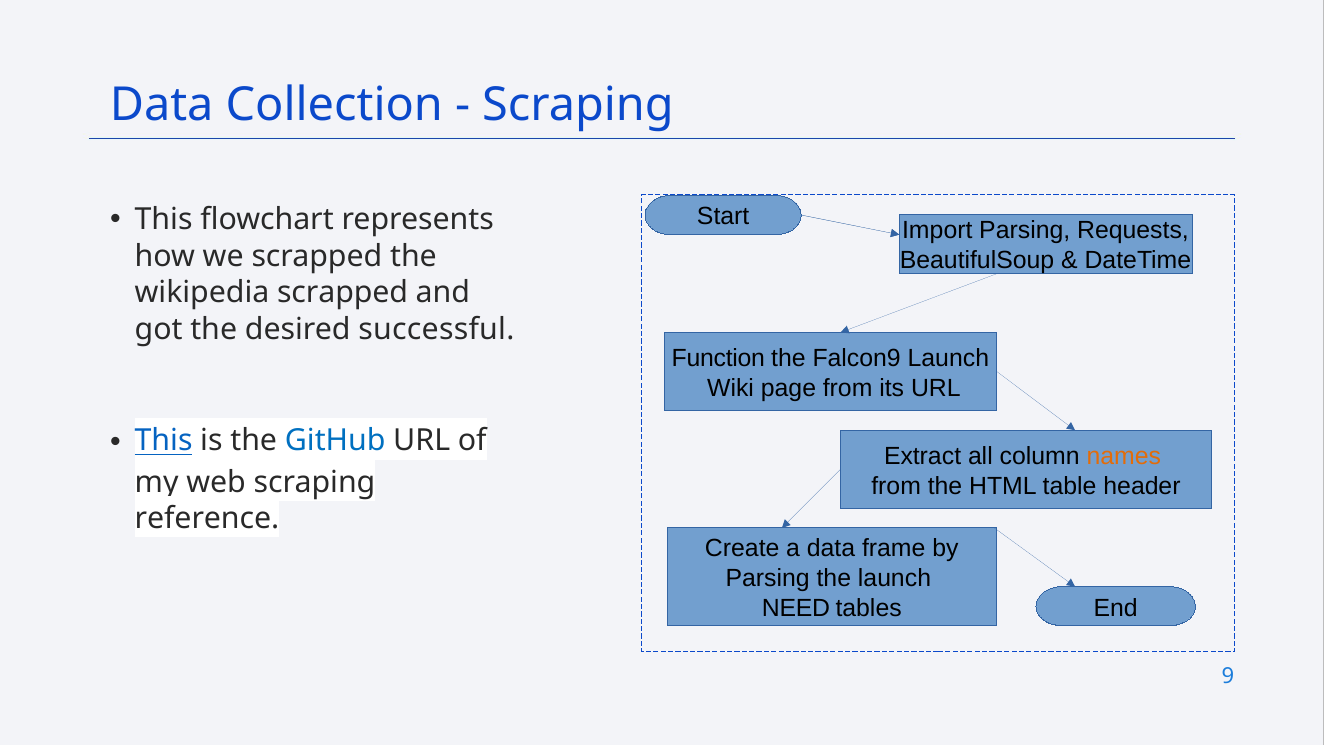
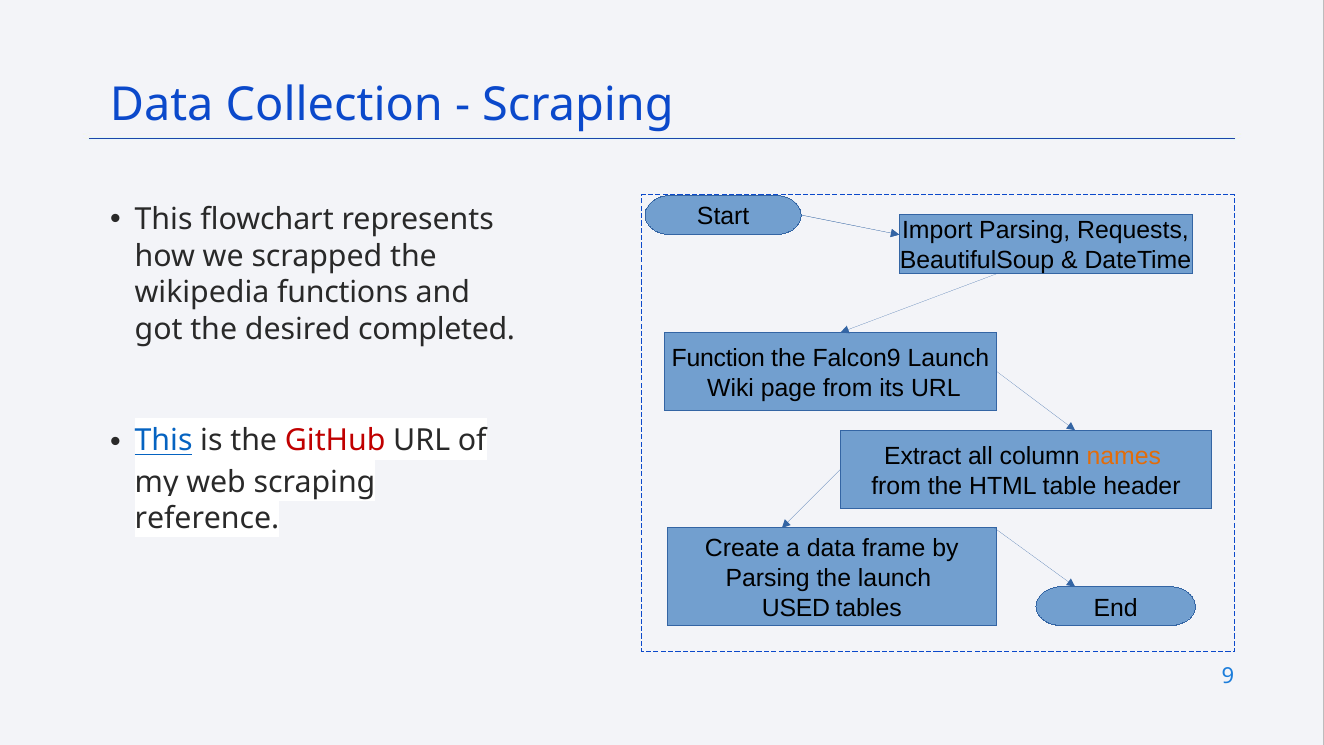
wikipedia scrapped: scrapped -> functions (343, 293)
successful: successful -> completed (437, 329)
GitHub colour: blue -> red (335, 440)
NEED: NEED -> USED (796, 608)
